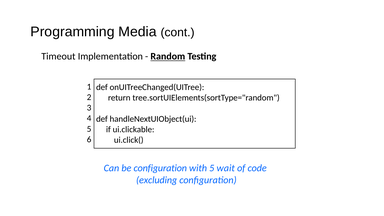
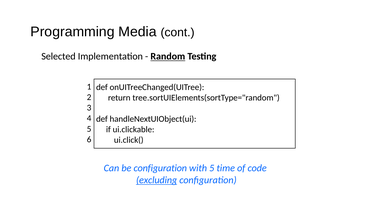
Timeout: Timeout -> Selected (58, 56)
wait: wait -> time (226, 168)
excluding underline: none -> present (157, 180)
